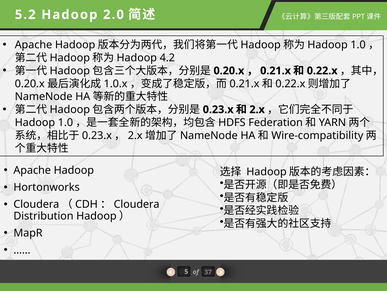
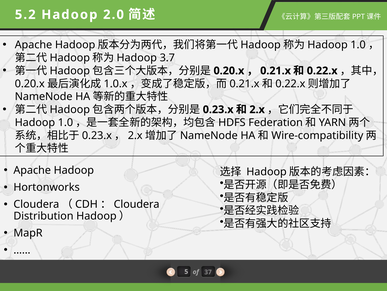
4.2: 4.2 -> 3.7 (167, 58)
